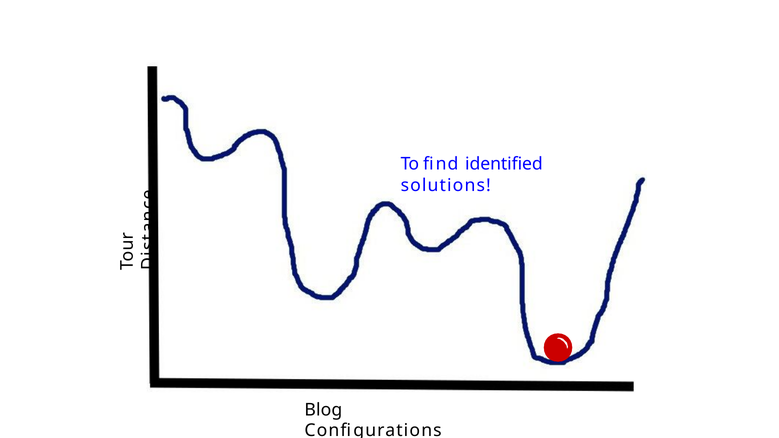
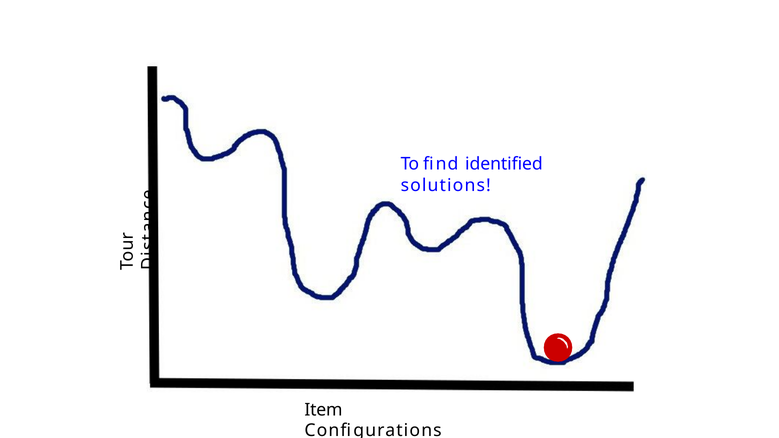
Blog: Blog -> Item (323, 410)
